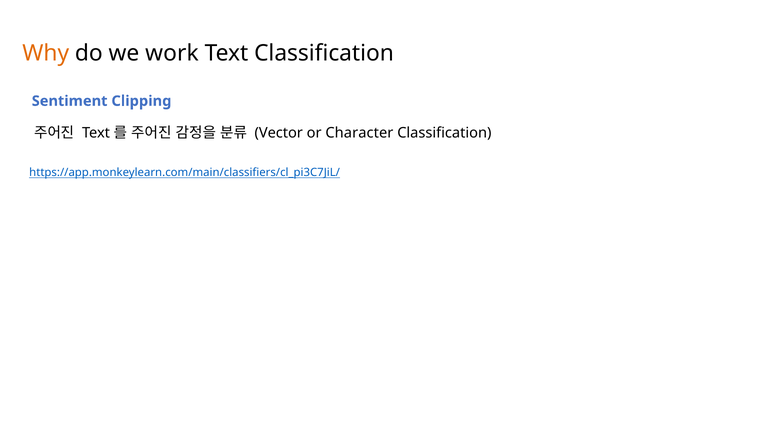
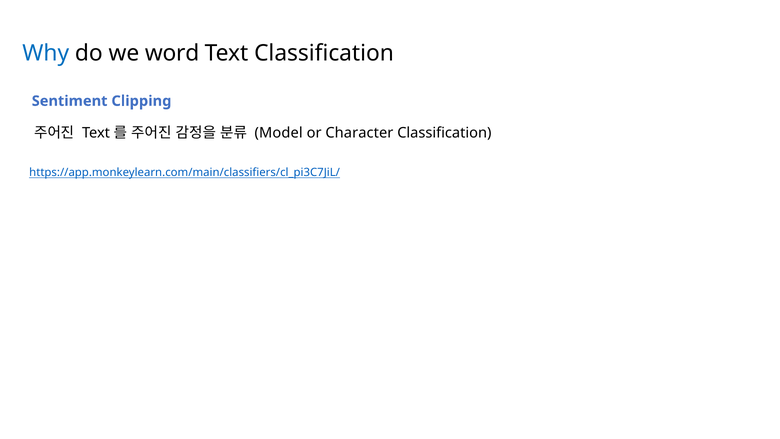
Why colour: orange -> blue (46, 53)
work: work -> word (172, 53)
Vector: Vector -> Model (279, 133)
